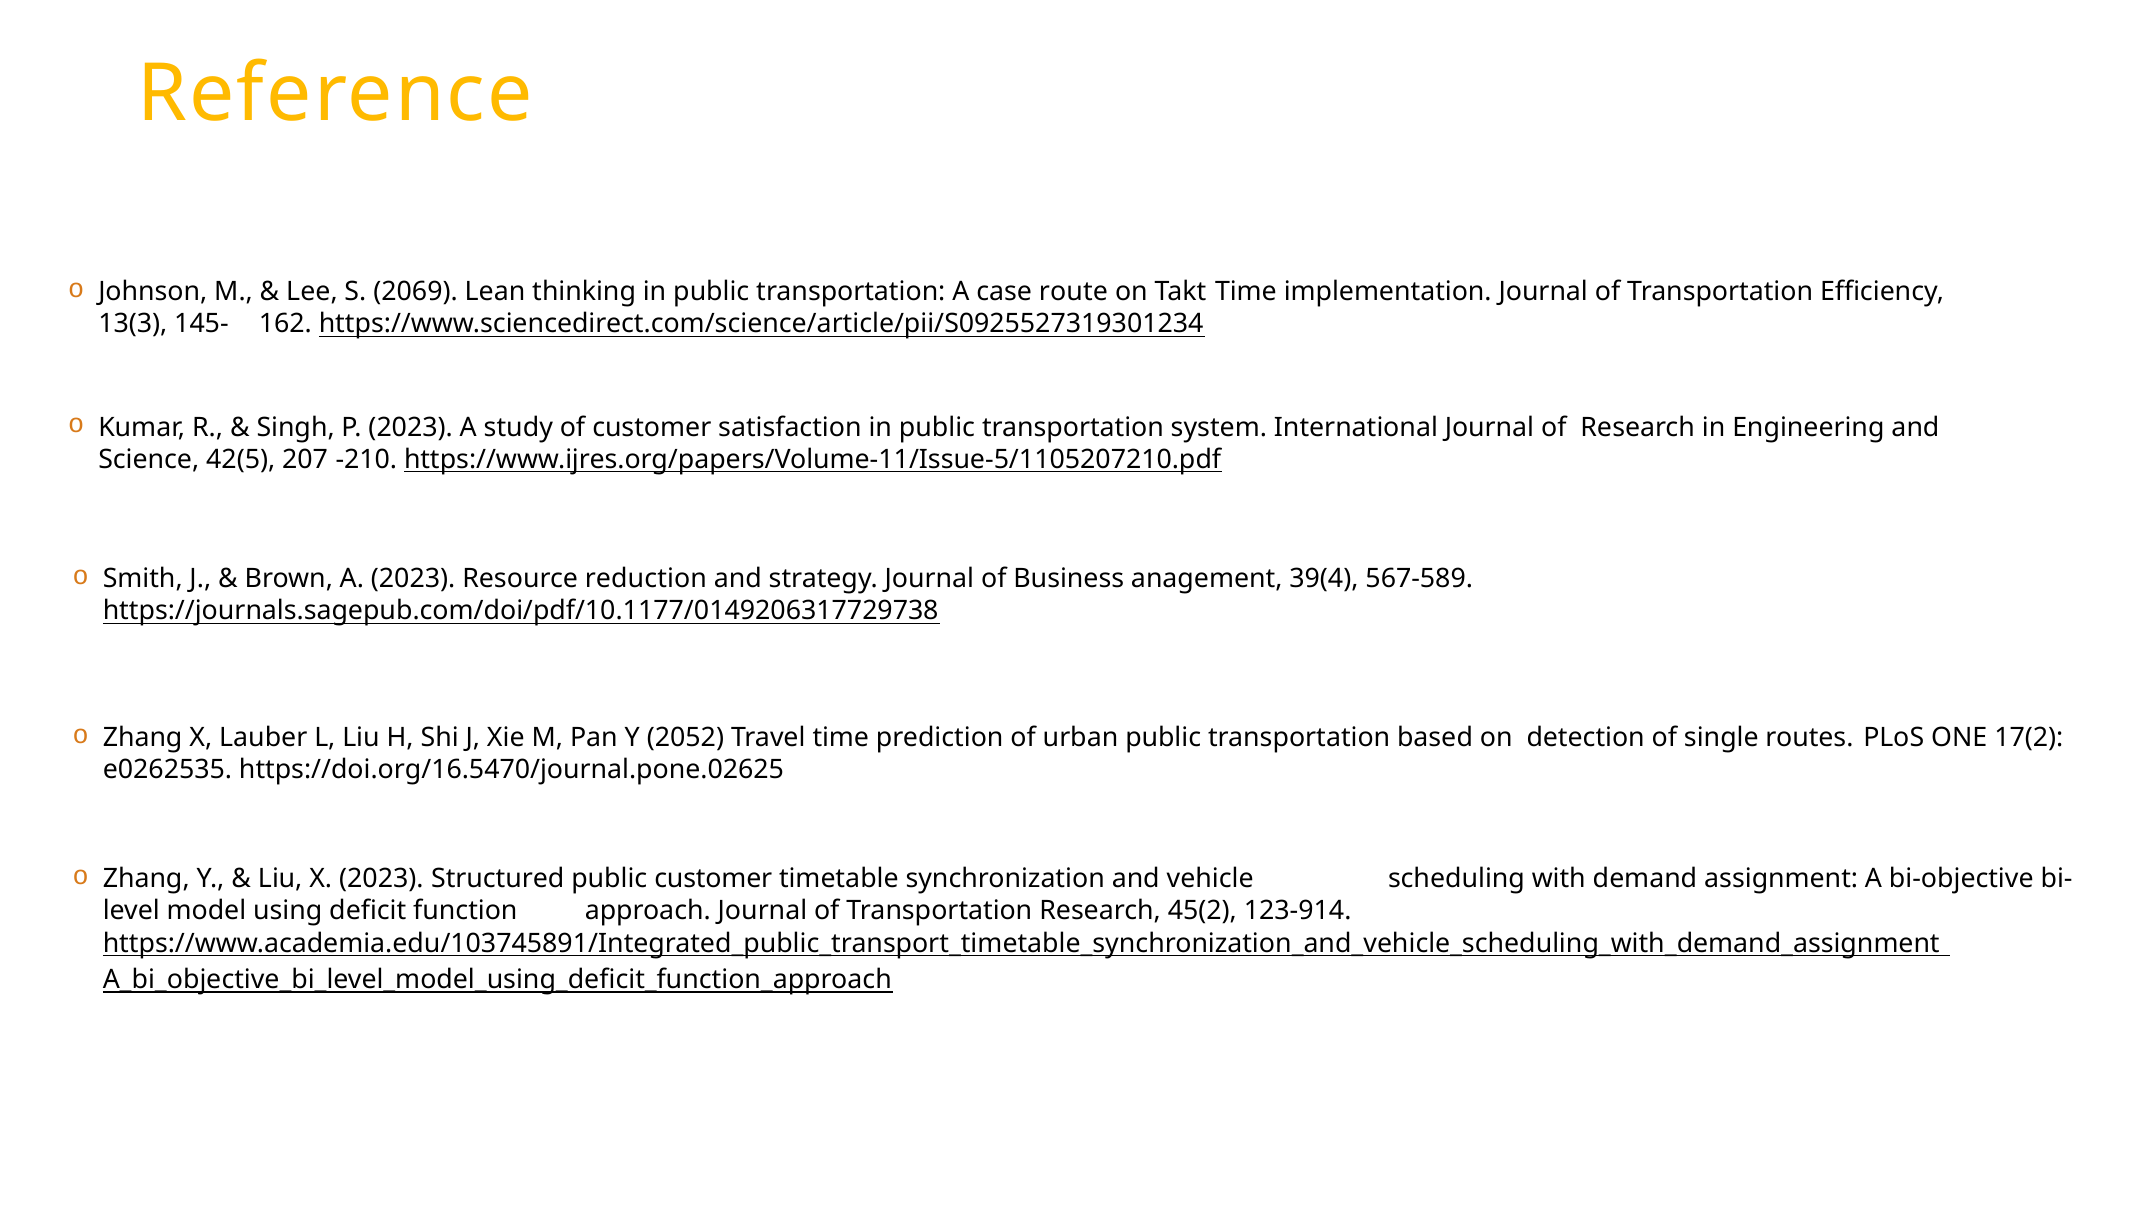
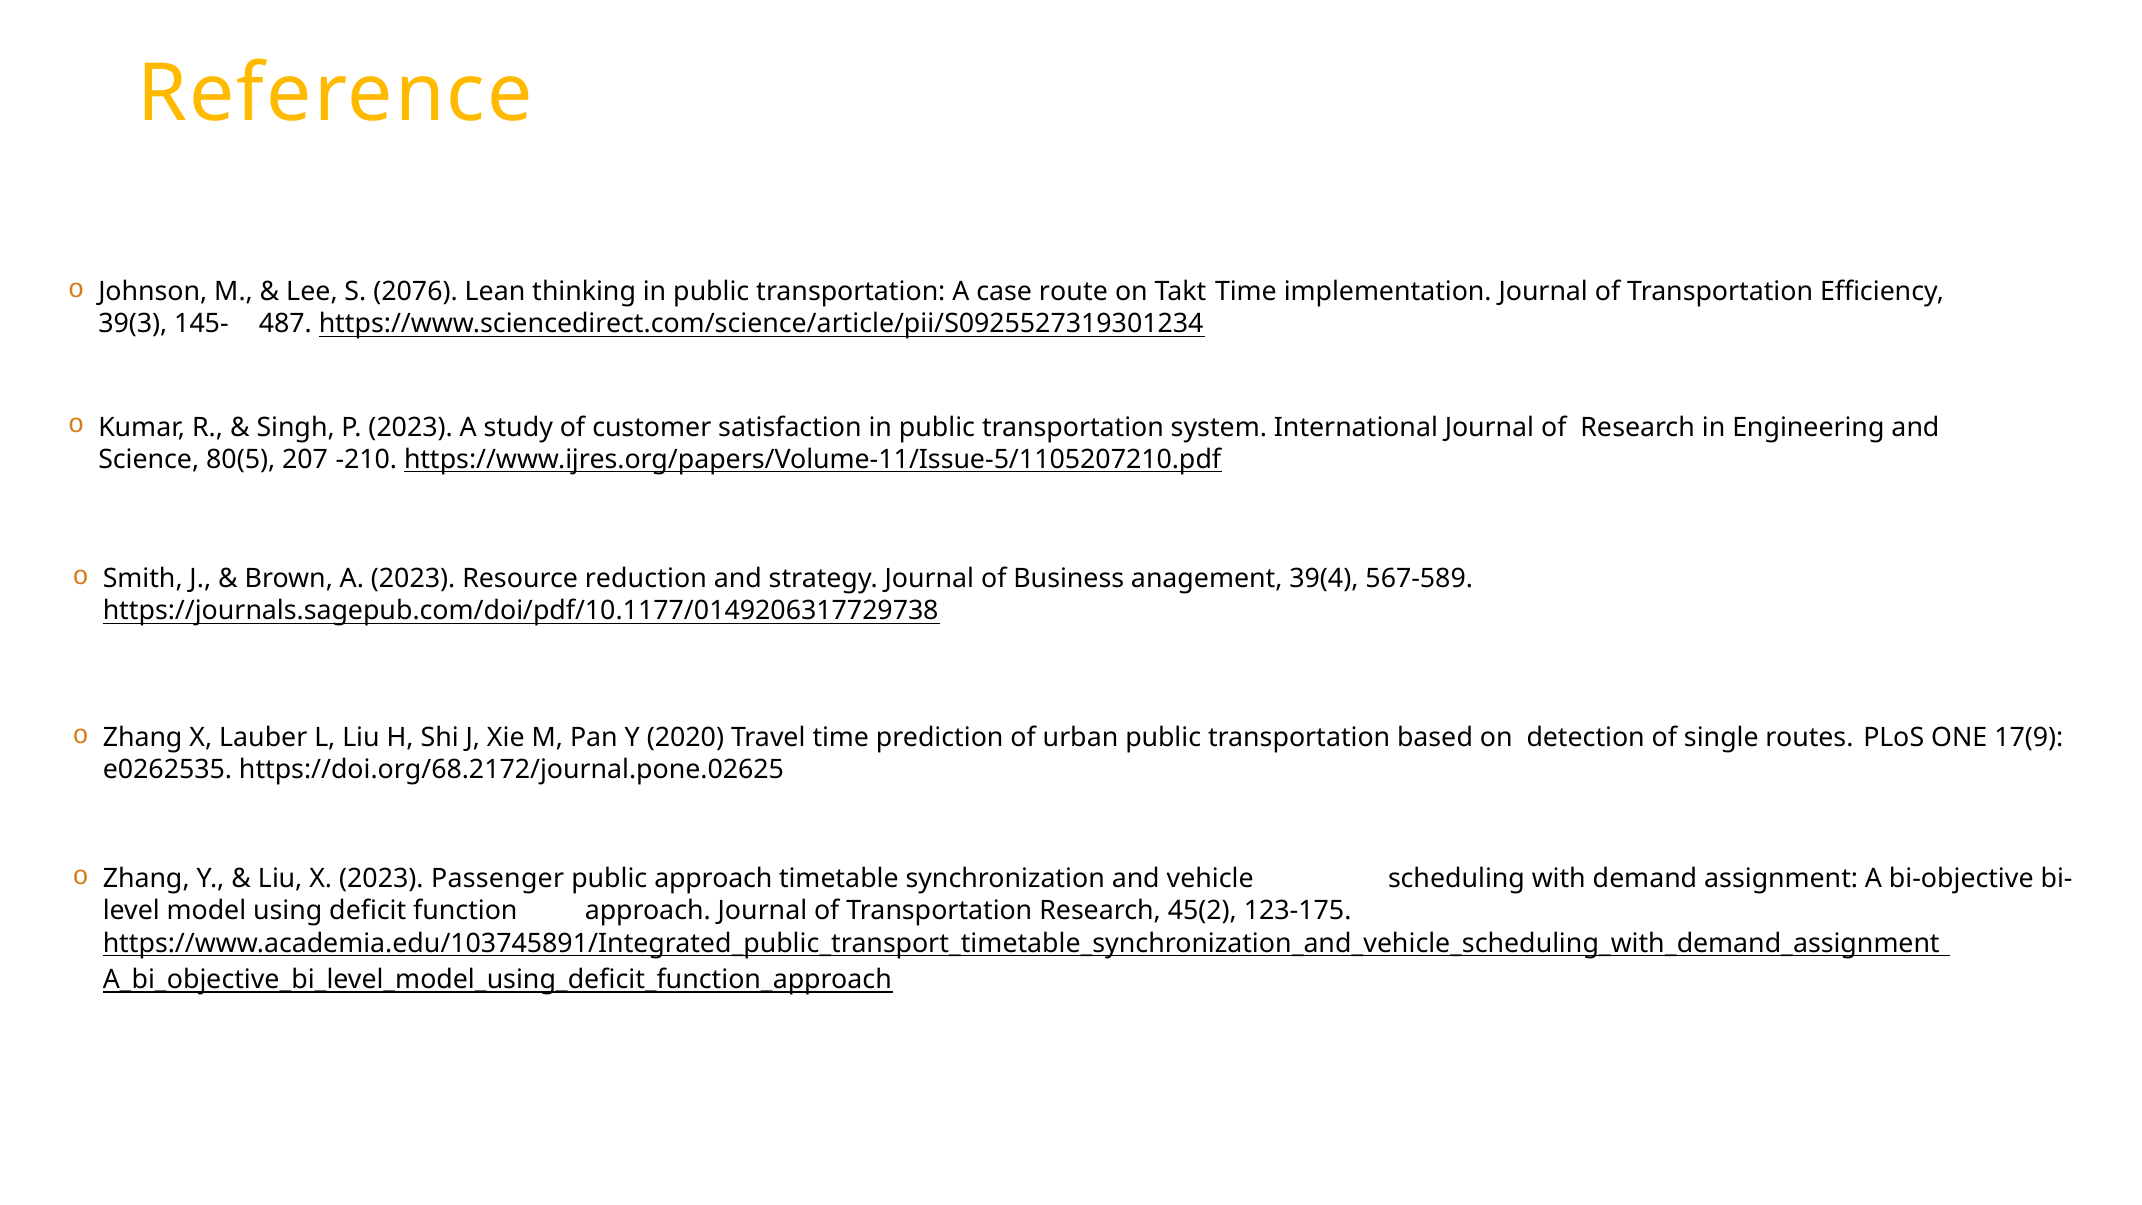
2069: 2069 -> 2076 (416, 292)
13(3: 13(3 -> 39(3 (133, 324)
162: 162 -> 487 (285, 324)
42(5: 42(5 -> 80(5 (241, 459)
2052: 2052 -> 2020 (685, 738)
17(2: 17(2 -> 17(9 (2029, 738)
https://doi.org/16.5470/journal.pone.02625: https://doi.org/16.5470/journal.pone.02625 -> https://doi.org/68.2172/journal.pone.02625 (511, 770)
Structured: Structured -> Passenger (498, 879)
public customer: customer -> approach (713, 879)
123-914: 123-914 -> 123-175 (1298, 911)
